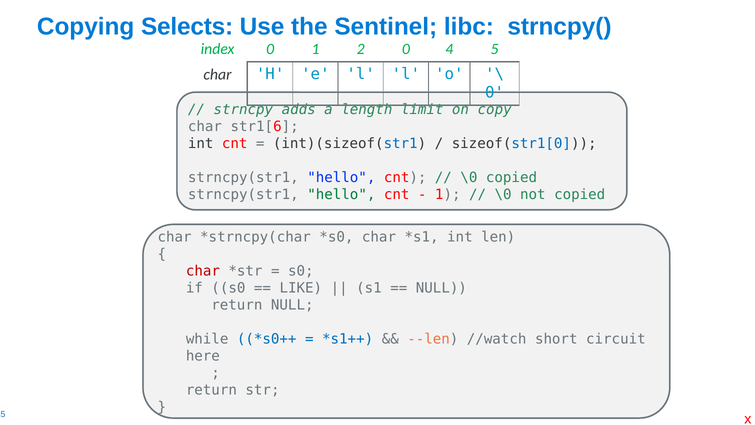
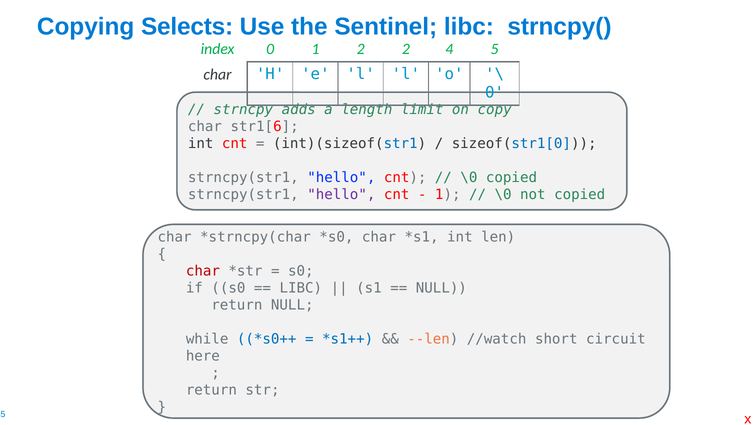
2 0: 0 -> 2 (406, 49)
hello colour: green -> purple (341, 194)
LIKE: LIKE -> LIBC (301, 288)
